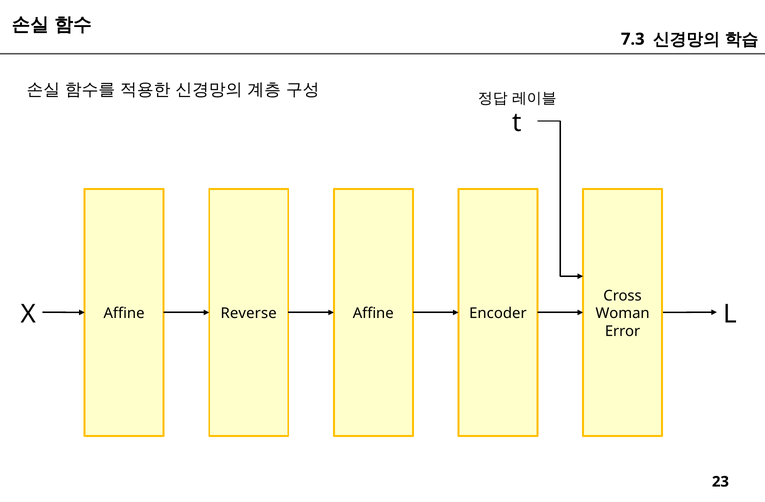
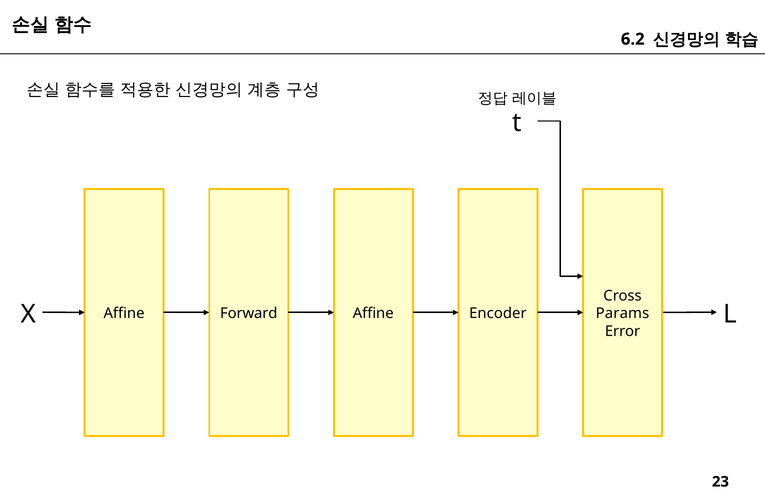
7.3: 7.3 -> 6.2 (633, 39)
Reverse: Reverse -> Forward (249, 314)
Woman: Woman -> Params (623, 314)
